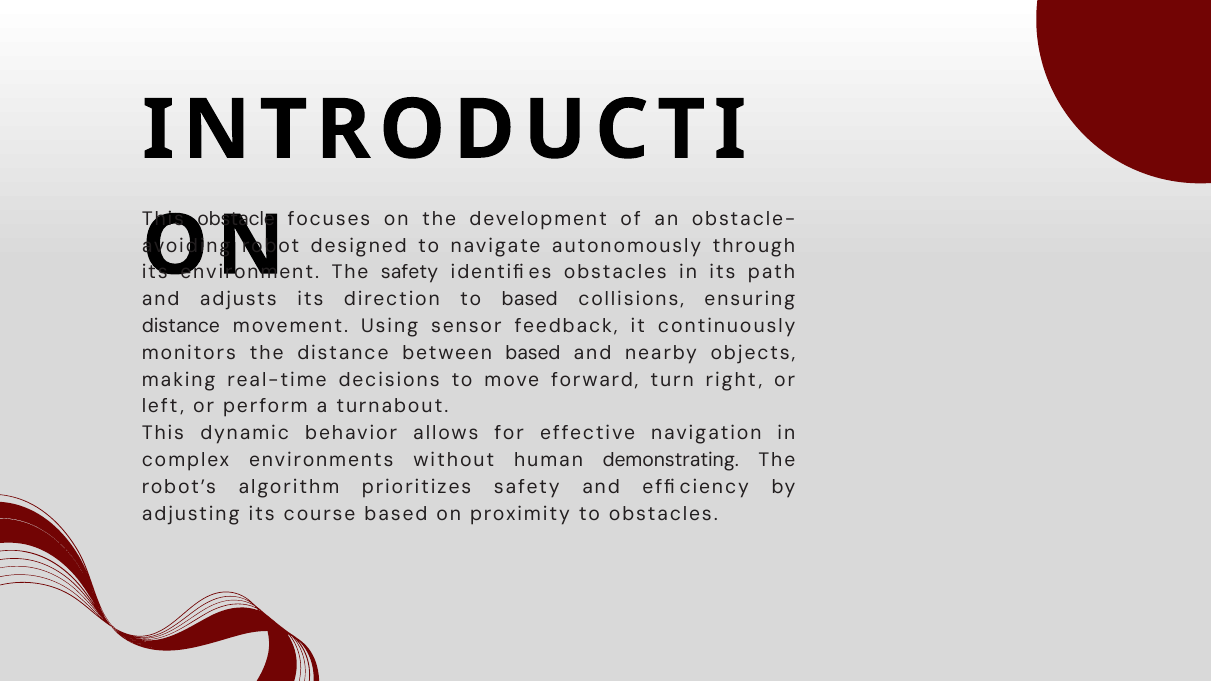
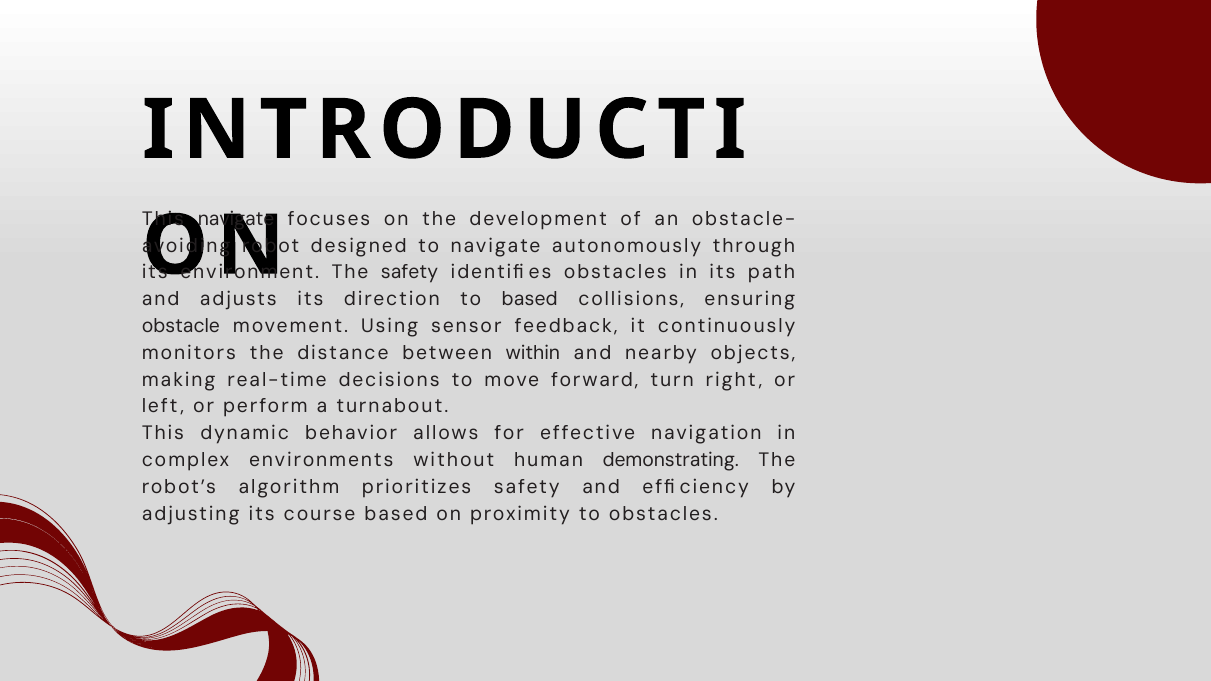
This obstacle: obstacle -> navigate (236, 219)
distance: distance -> obstacle (181, 326)
between based: based -> within (533, 353)
